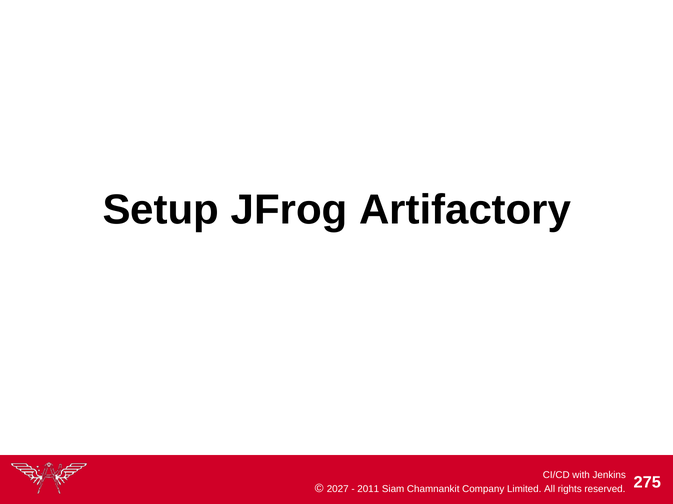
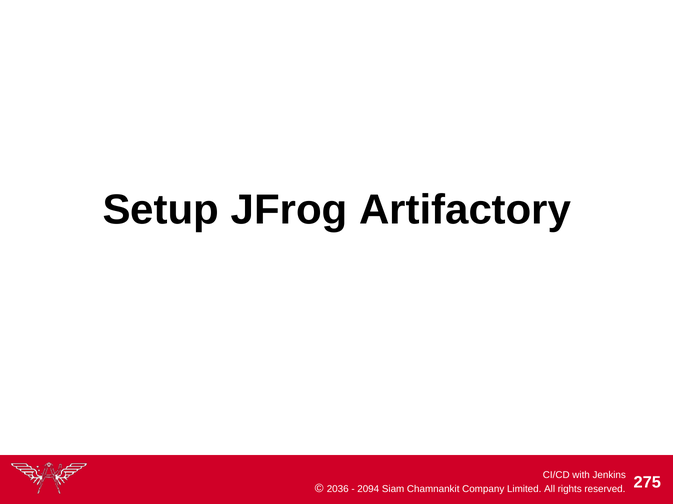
2027: 2027 -> 2036 (338, 490)
2011: 2011 -> 2094 (368, 490)
